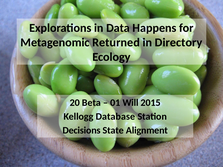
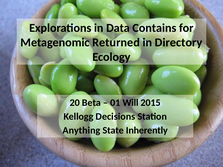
Happens: Happens -> Contains (154, 28)
Database: Database -> Decisions (115, 117)
Decisions: Decisions -> Anything (81, 131)
Alignment: Alignment -> Inherently (147, 131)
